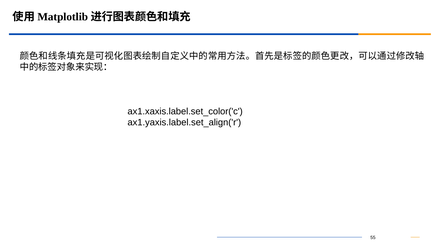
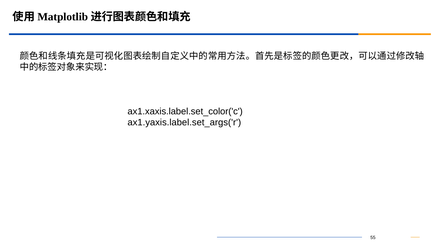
ax1.yaxis.label.set_align('r: ax1.yaxis.label.set_align('r -> ax1.yaxis.label.set_args('r (184, 122)
